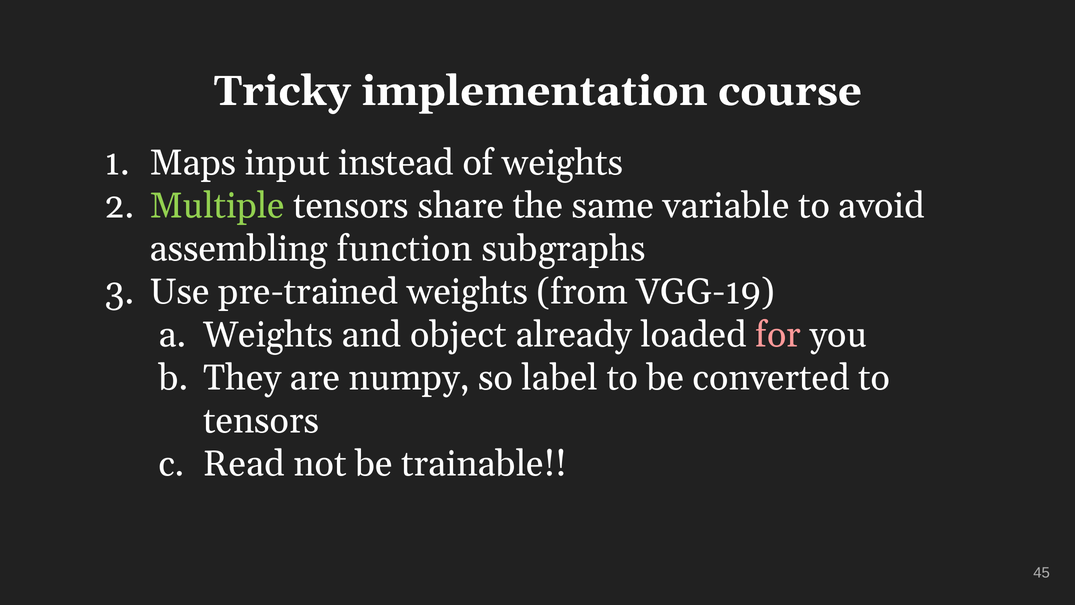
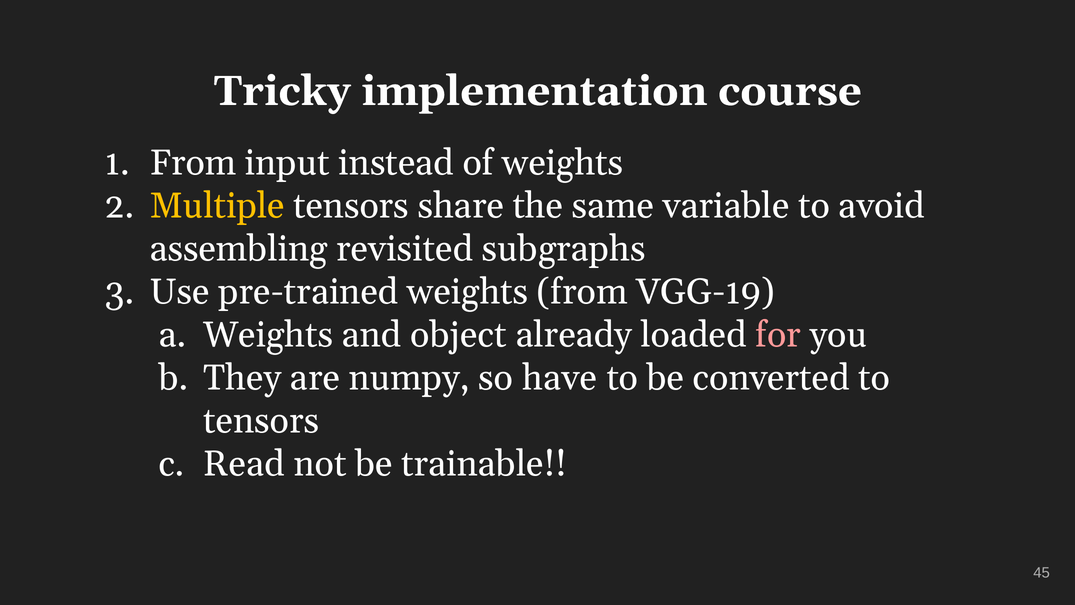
Maps: Maps -> From (193, 163)
Multiple colour: light green -> yellow (217, 206)
function: function -> revisited (405, 249)
label: label -> have (560, 378)
